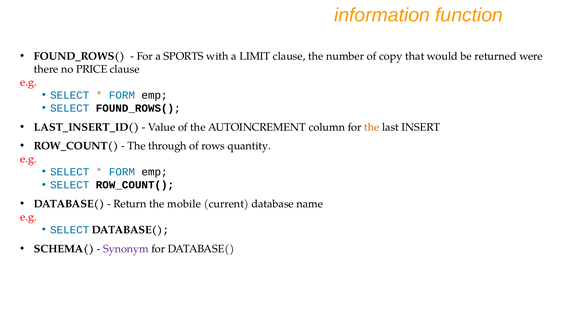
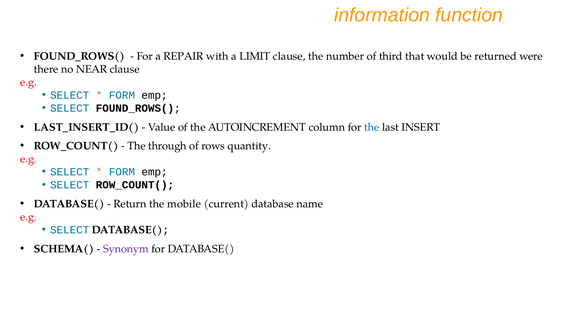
SPORTS: SPORTS -> REPAIR (184, 56)
copy: copy -> third (391, 56)
PRICE: PRICE -> NEAR (92, 69)
the colour: orange -> blue (372, 127)
